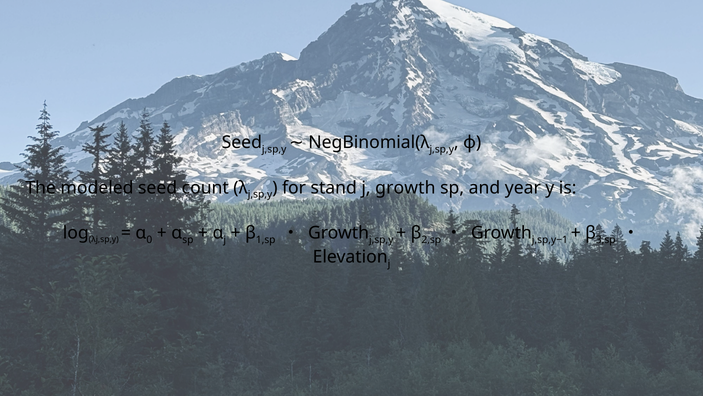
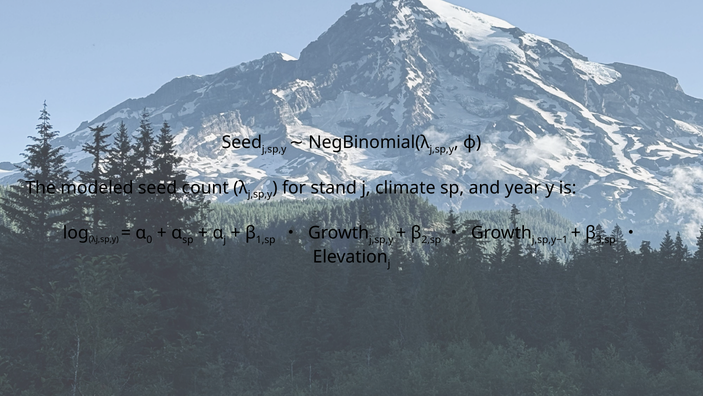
j growth: growth -> climate (405, 187)
